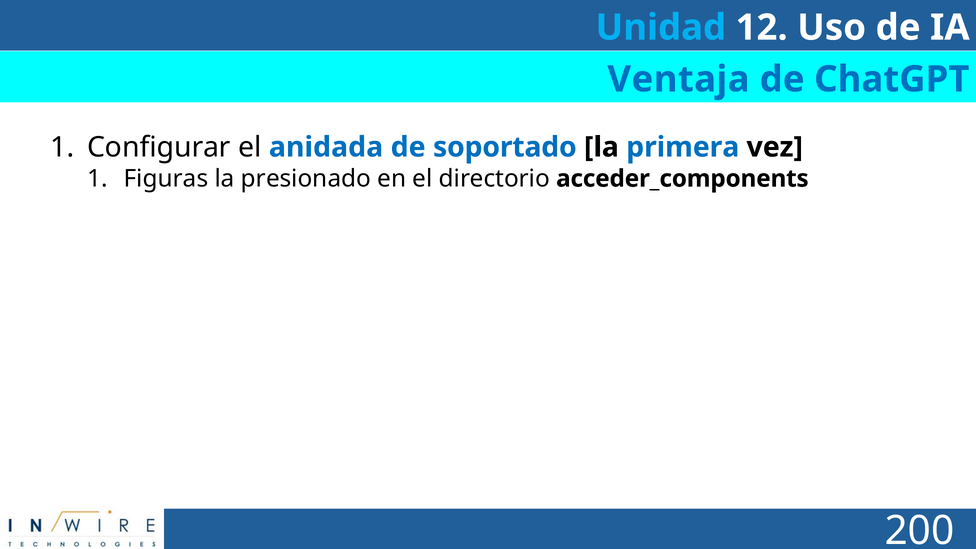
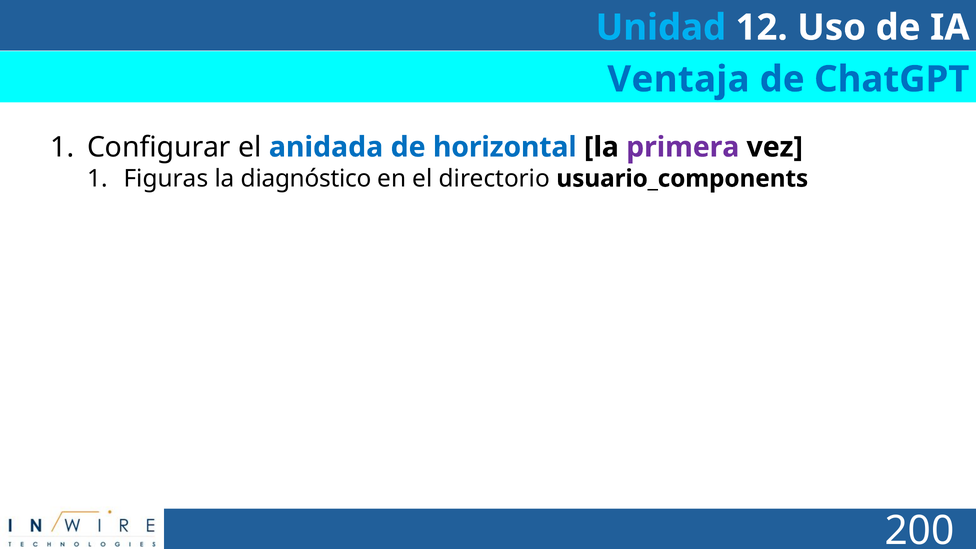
soportado: soportado -> horizontal (505, 147)
primera colour: blue -> purple (683, 147)
presionado: presionado -> diagnóstico (306, 179)
acceder_components: acceder_components -> usuario_components (682, 179)
